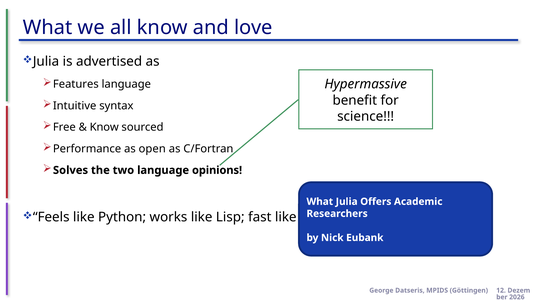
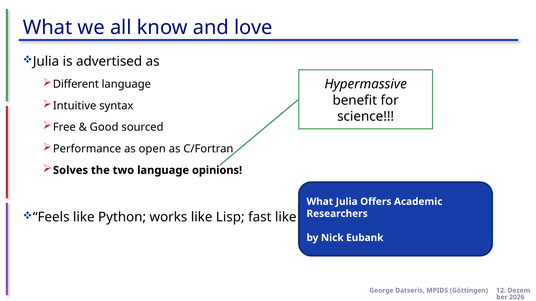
Features: Features -> Different (76, 84)
Know: Know -> Good (104, 127)
